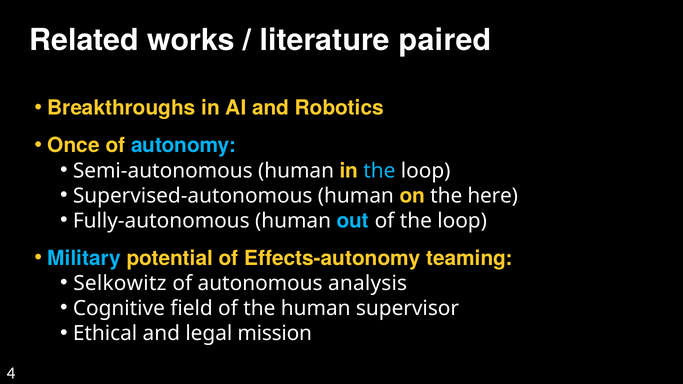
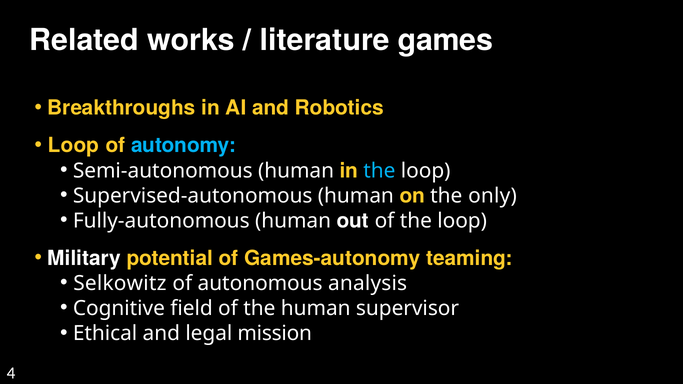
paired: paired -> games (445, 40)
Once: Once -> Loop (73, 146)
here: here -> only (492, 196)
out colour: light blue -> white (353, 221)
Military colour: light blue -> white (84, 258)
Effects-autonomy: Effects-autonomy -> Games-autonomy (332, 258)
